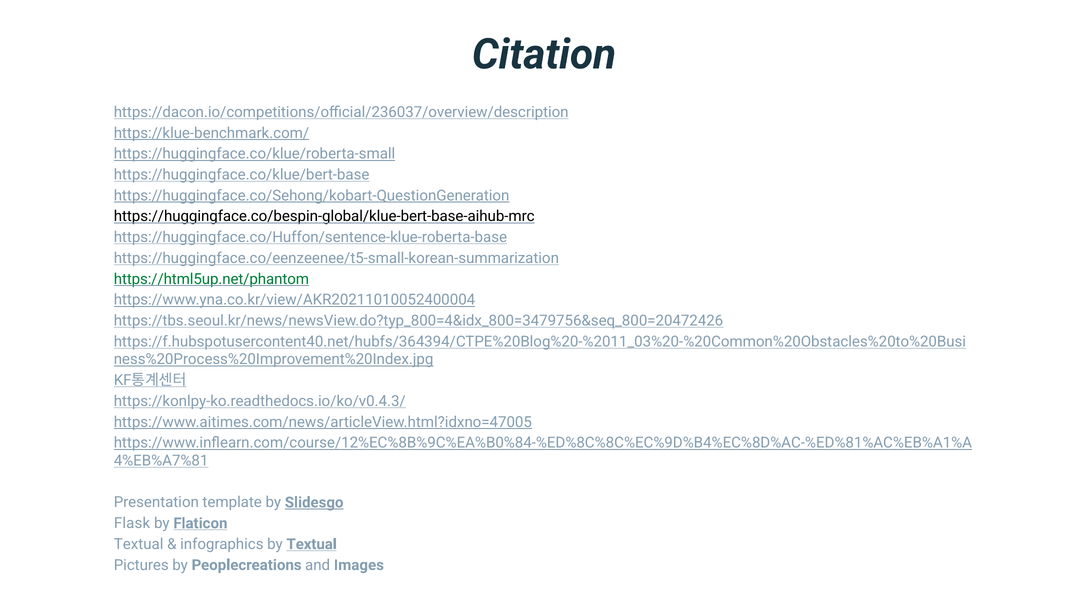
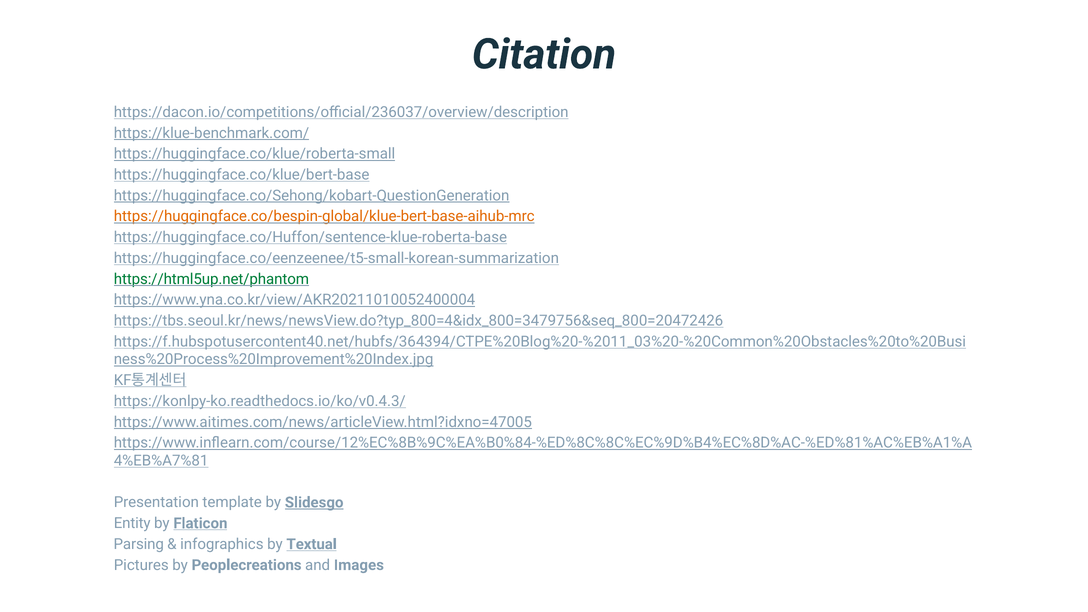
https://huggingface.co/bespin-global/klue-bert-base-aihub-mrc colour: black -> orange (324, 217)
Flask: Flask -> Entity (132, 523)
Textual: Textual -> Parsing (139, 544)
